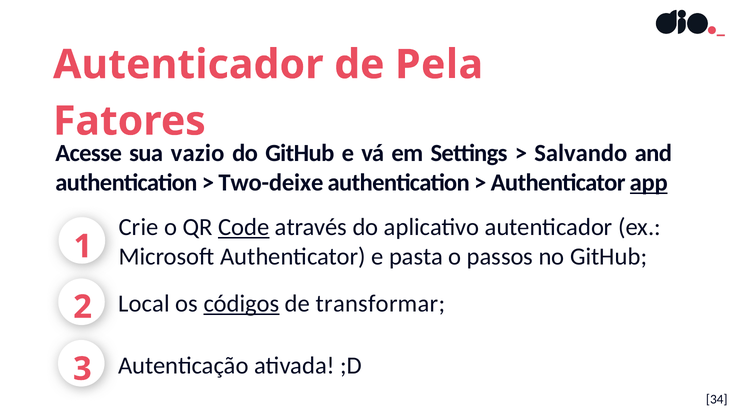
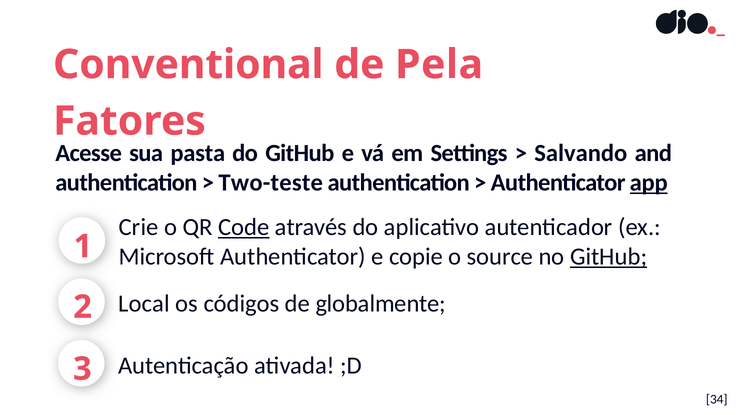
Autenticador: Autenticador -> Conventional (188, 65)
vazio: vazio -> pasta (198, 153)
Two-deixe: Two-deixe -> Two-teste (271, 183)
pasta: pasta -> copie (416, 257)
passos: passos -> source (500, 257)
GitHub underline: none -> present (609, 257)
códigos underline: present -> none (241, 304)
transformar: transformar -> globalmente (381, 304)
